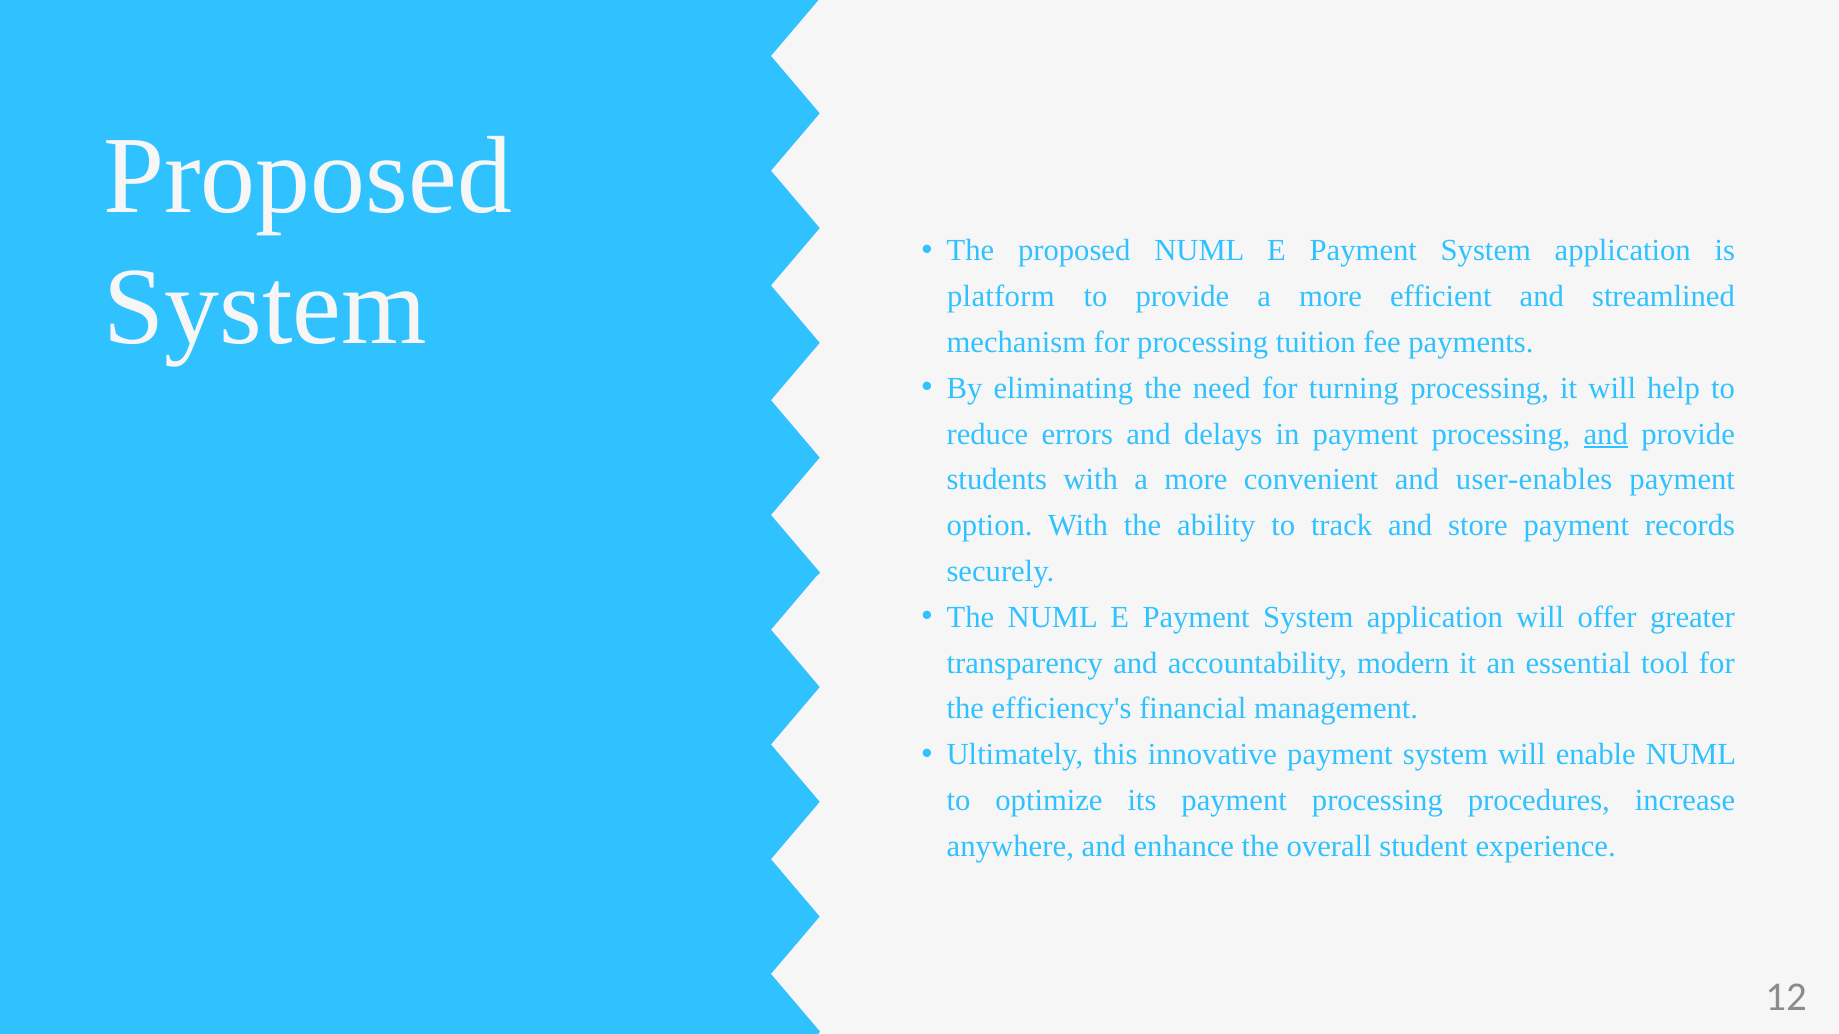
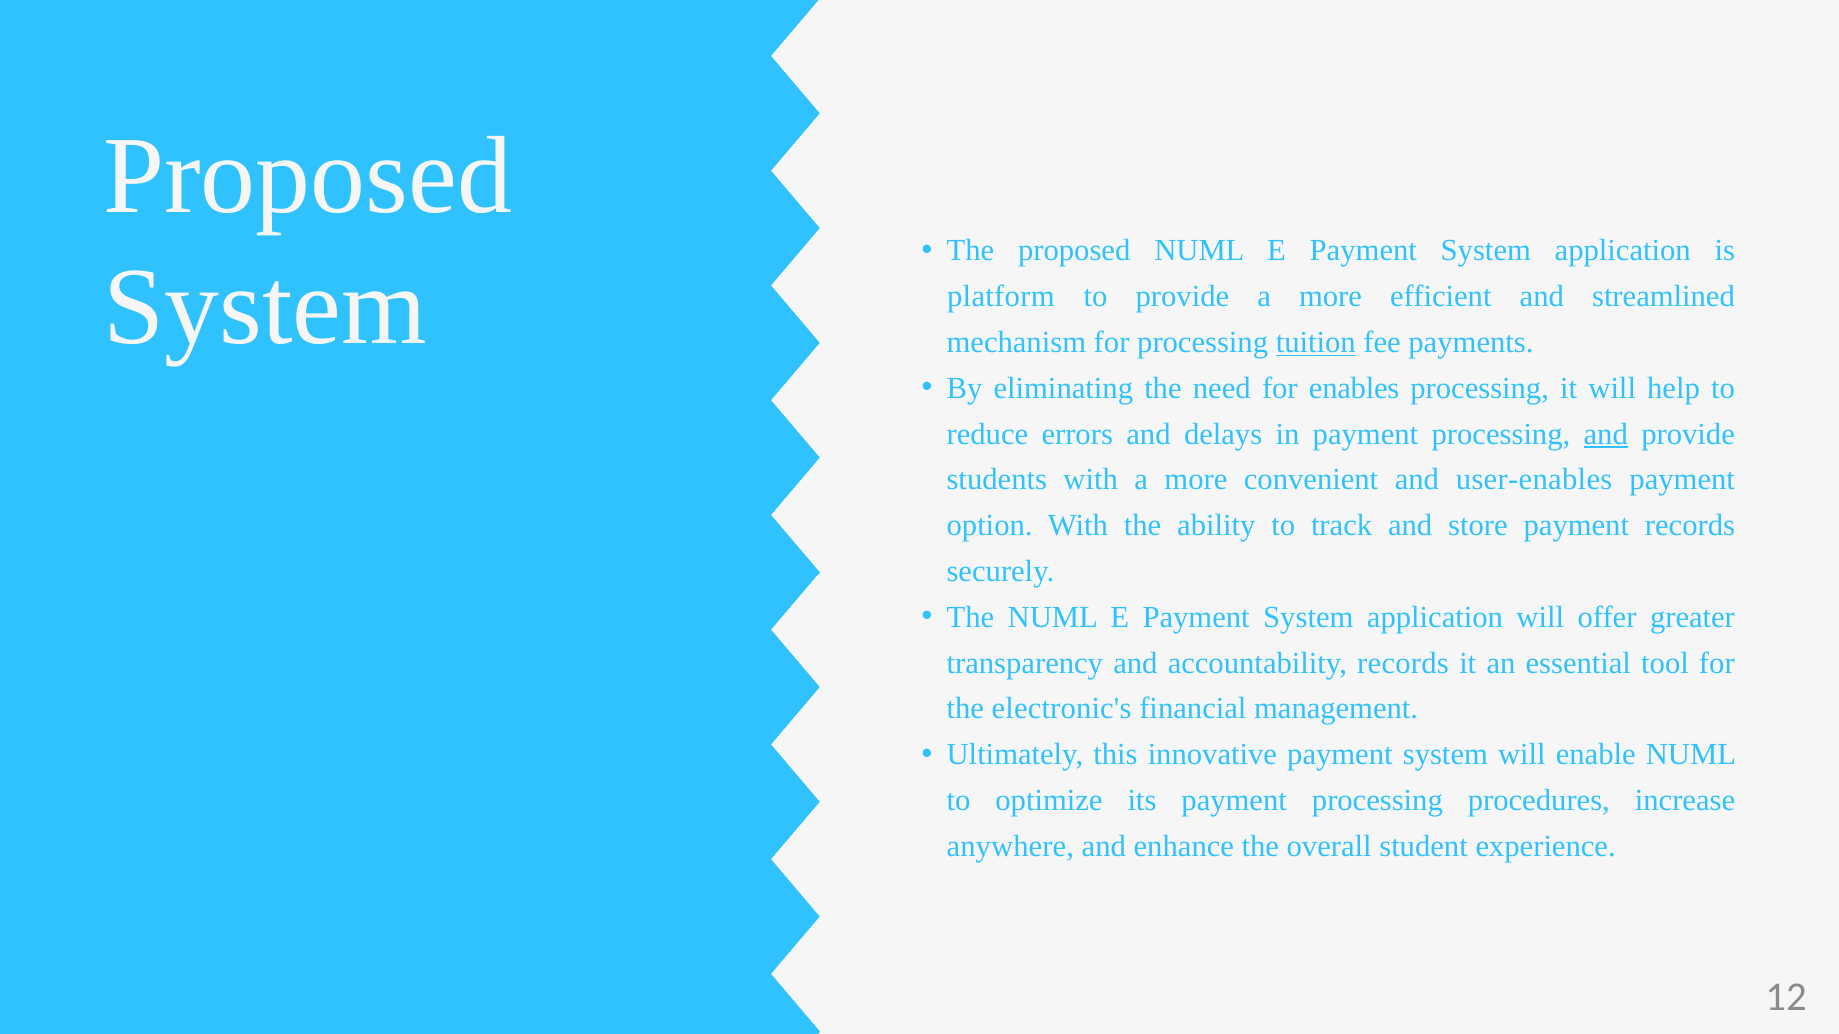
tuition underline: none -> present (1316, 342)
turning: turning -> enables (1354, 388)
accountability modern: modern -> records (1403, 663)
efficiency's: efficiency's -> electronic's (1062, 709)
